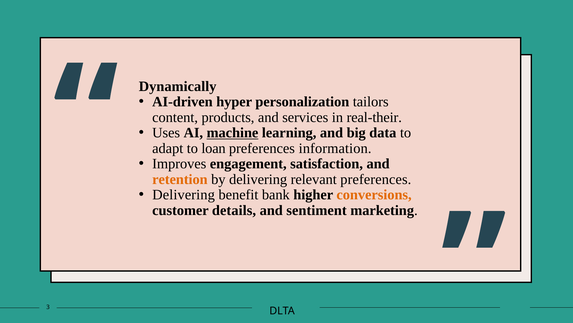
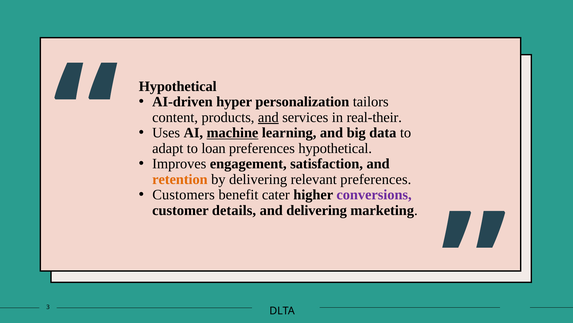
Dynamically: Dynamically -> Hypothetical (178, 86)
and underline: none -> present (268, 117)
preferences information: information -> hypothetical (335, 148)
Delivering: Delivering -> Customers (184, 194)
bank: bank -> cater (276, 194)
conversions colour: orange -> purple (374, 194)
and sentiment: sentiment -> delivering (317, 210)
